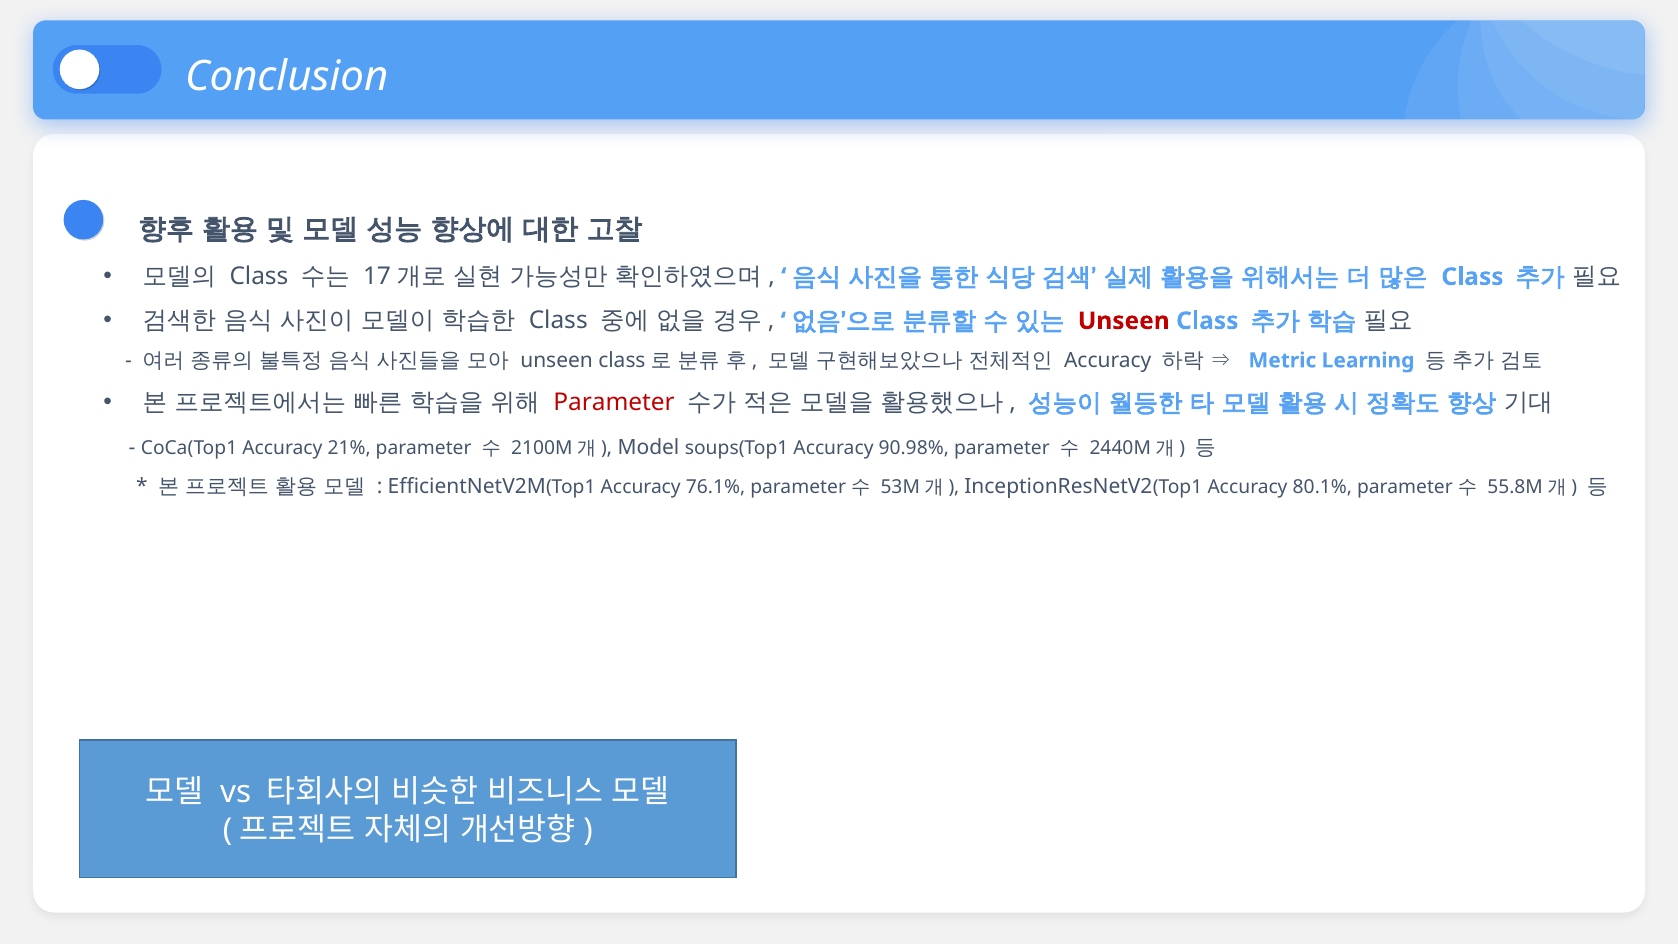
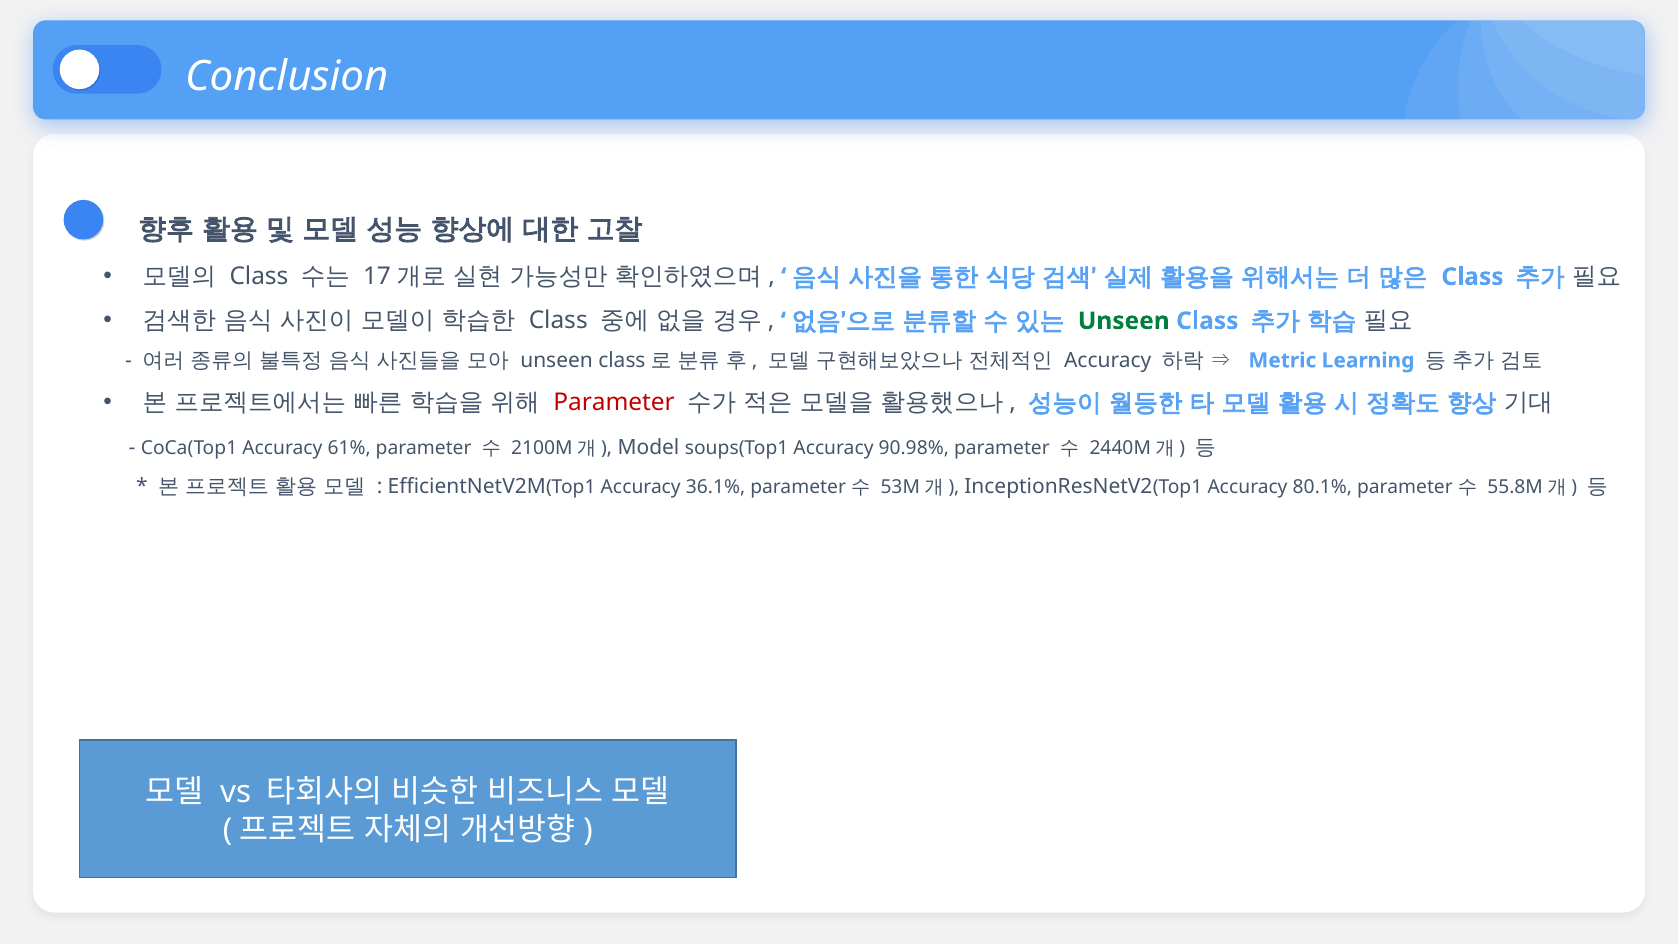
Unseen colour: red -> green (1124, 321)
21%: 21% -> 61% (349, 448)
76.1%: 76.1% -> 36.1% (715, 487)
